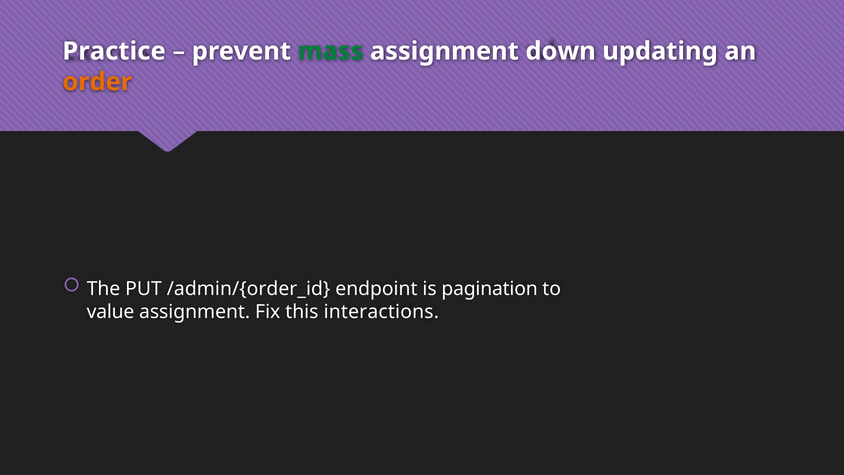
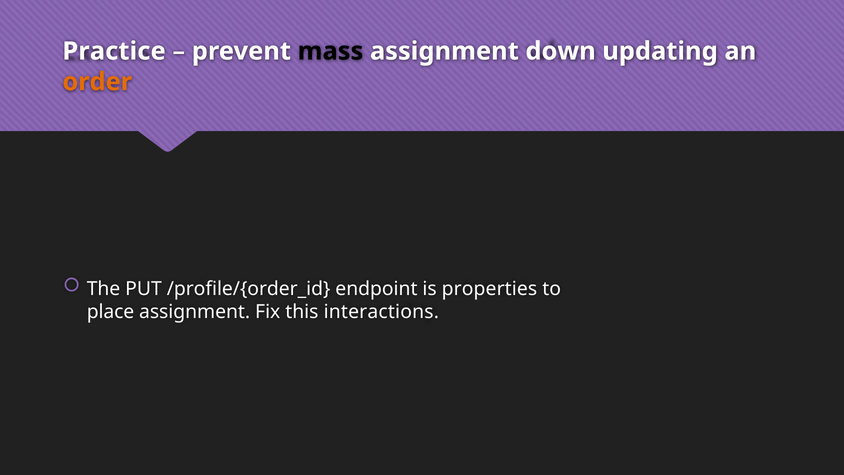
mass colour: green -> black (330, 51)
/admin/{order_id: /admin/{order_id -> /profile/{order_id (249, 289)
pagination: pagination -> properties (489, 289)
value: value -> place (110, 312)
